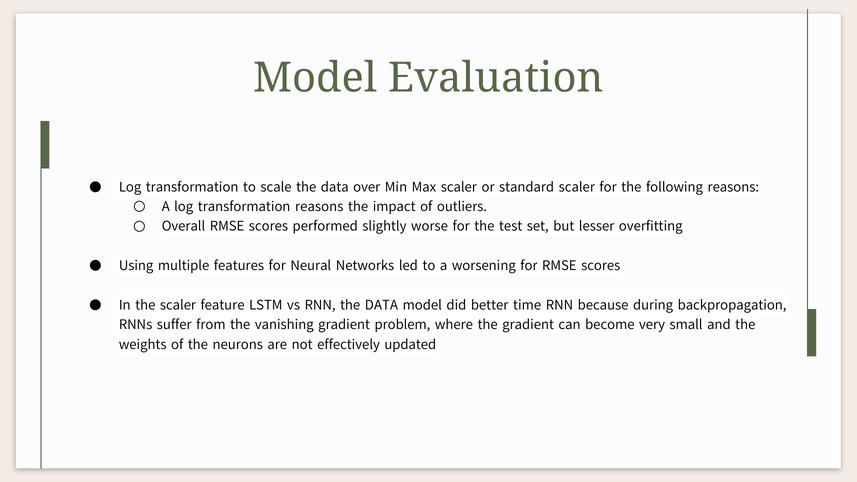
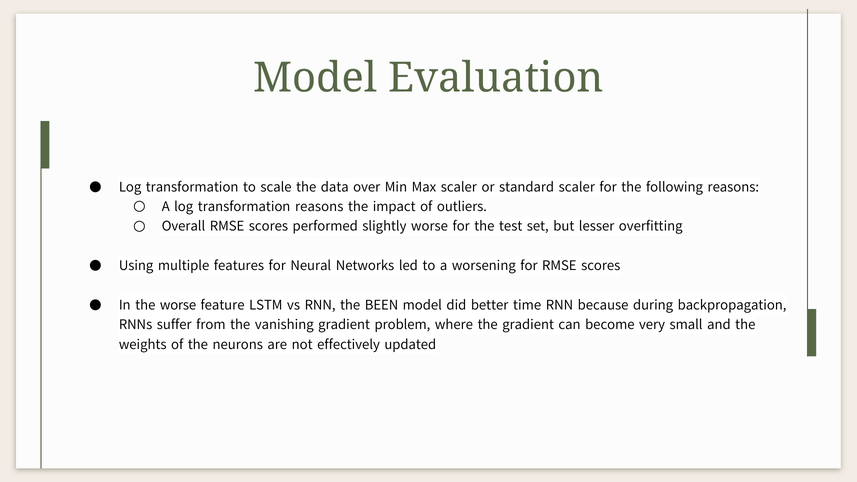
the scaler: scaler -> worse (178, 305)
RNN the DATA: DATA -> BEEN (382, 305)
